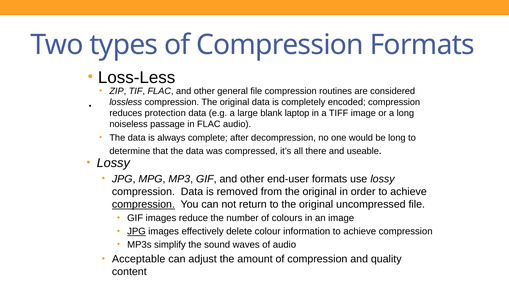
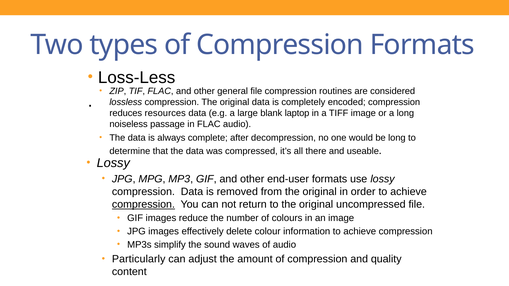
protection: protection -> resources (165, 113)
JPG underline: present -> none (136, 232)
Acceptable: Acceptable -> Particularly (139, 259)
